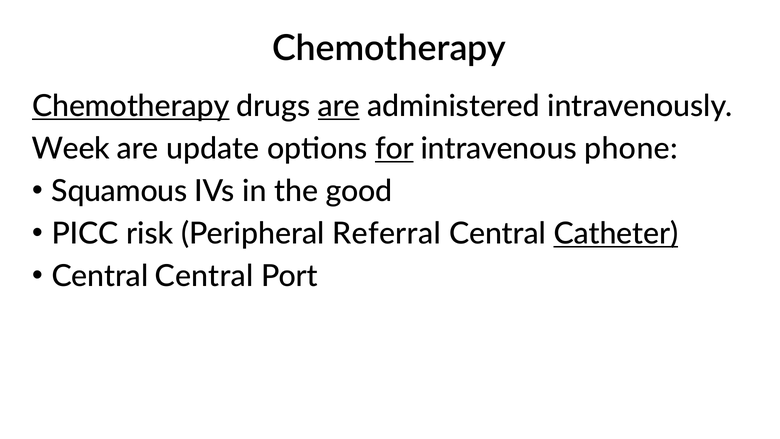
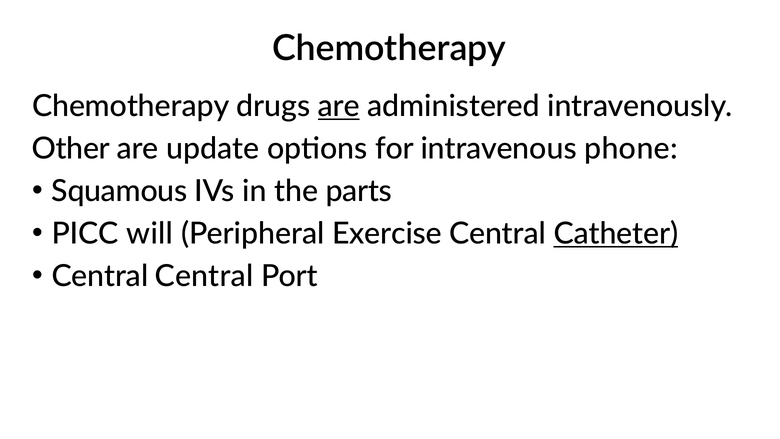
Chemotherapy underline: present -> none (131, 106)
Week: Week -> Other (71, 149)
for underline: present -> none (394, 149)
good: good -> parts (359, 191)
risk: risk -> will (150, 234)
Referral: Referral -> Exercise (387, 234)
